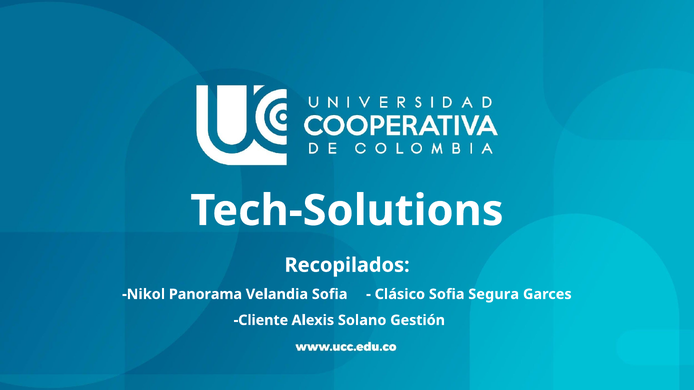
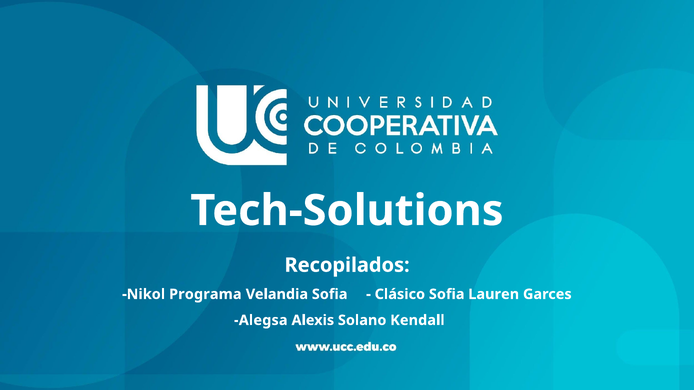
Panorama: Panorama -> Programa (205, 295)
Segura: Segura -> Lauren (494, 295)
Cliente: Cliente -> Alegsa (261, 321)
Gestión: Gestión -> Kendall (417, 321)
